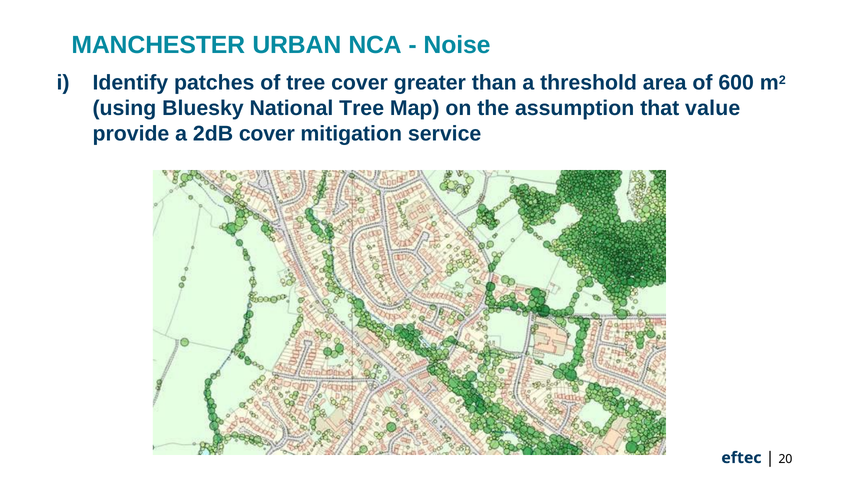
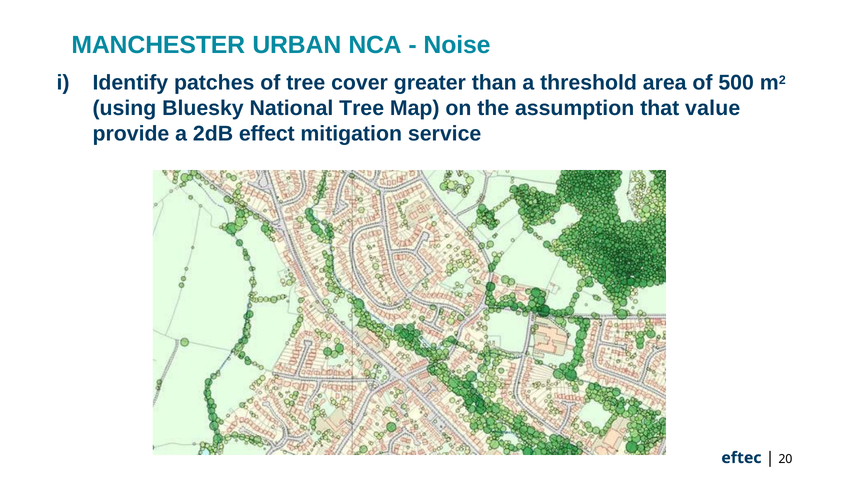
600: 600 -> 500 (736, 83)
2dB cover: cover -> effect (267, 134)
